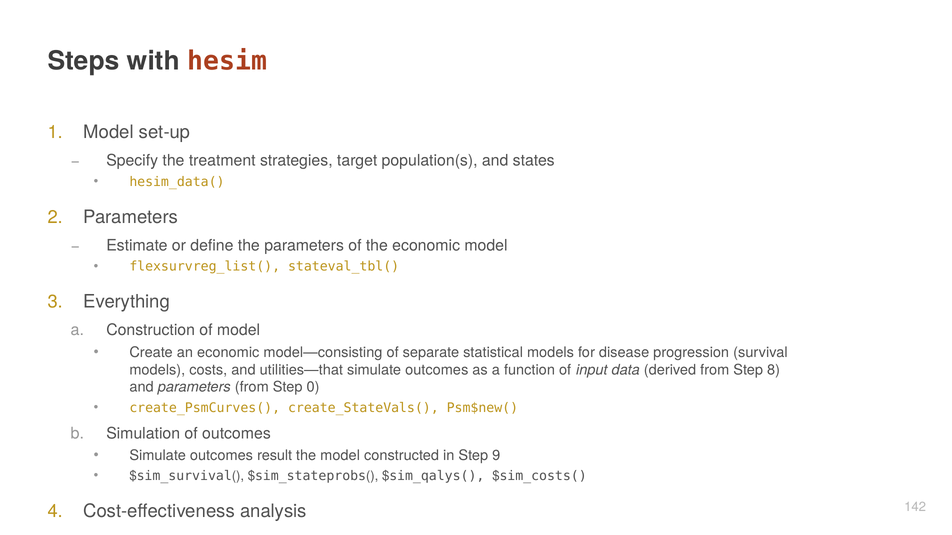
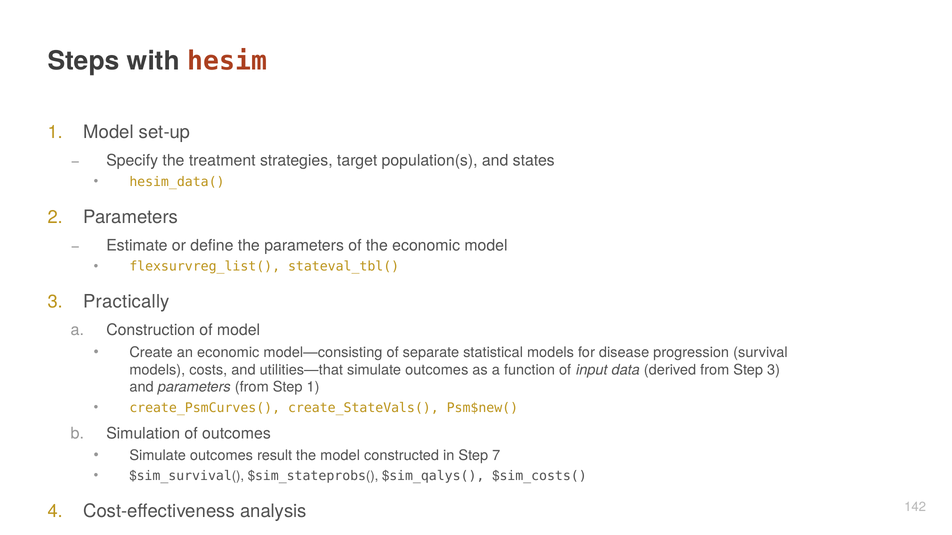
Everything: Everything -> Practically (126, 302)
Step 8: 8 -> 3 (774, 370)
Step 0: 0 -> 1 (313, 388)
9: 9 -> 7 (496, 456)
